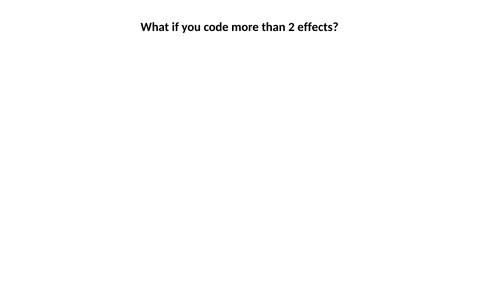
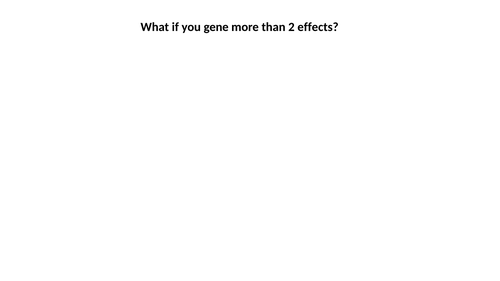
code: code -> gene (216, 27)
